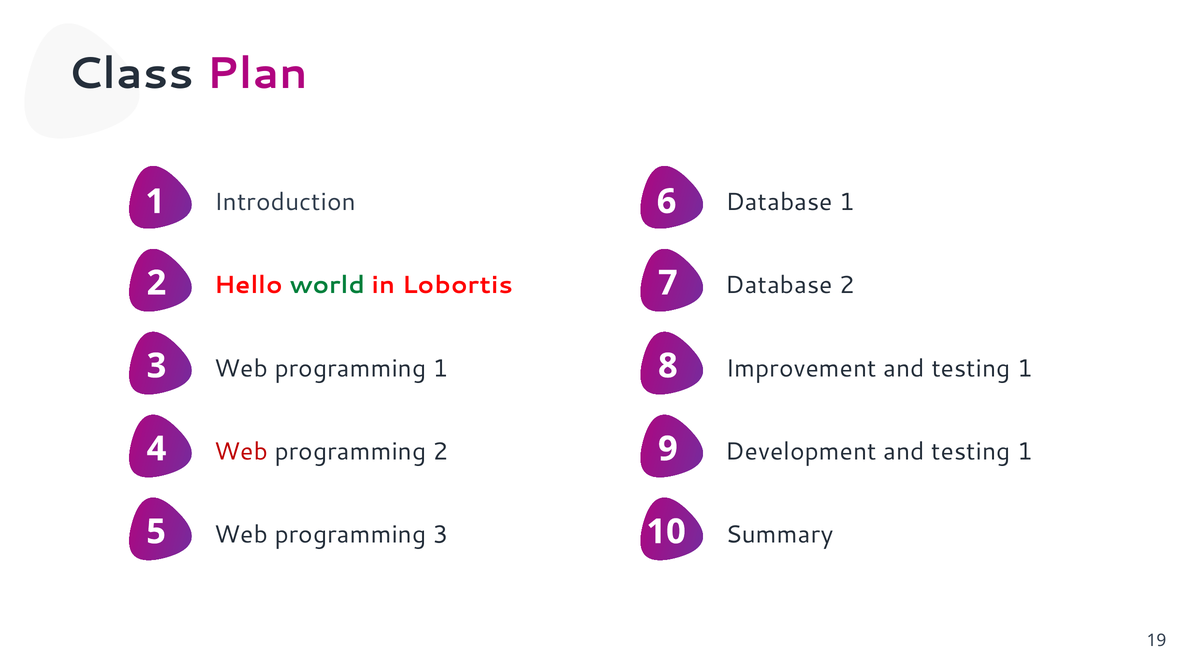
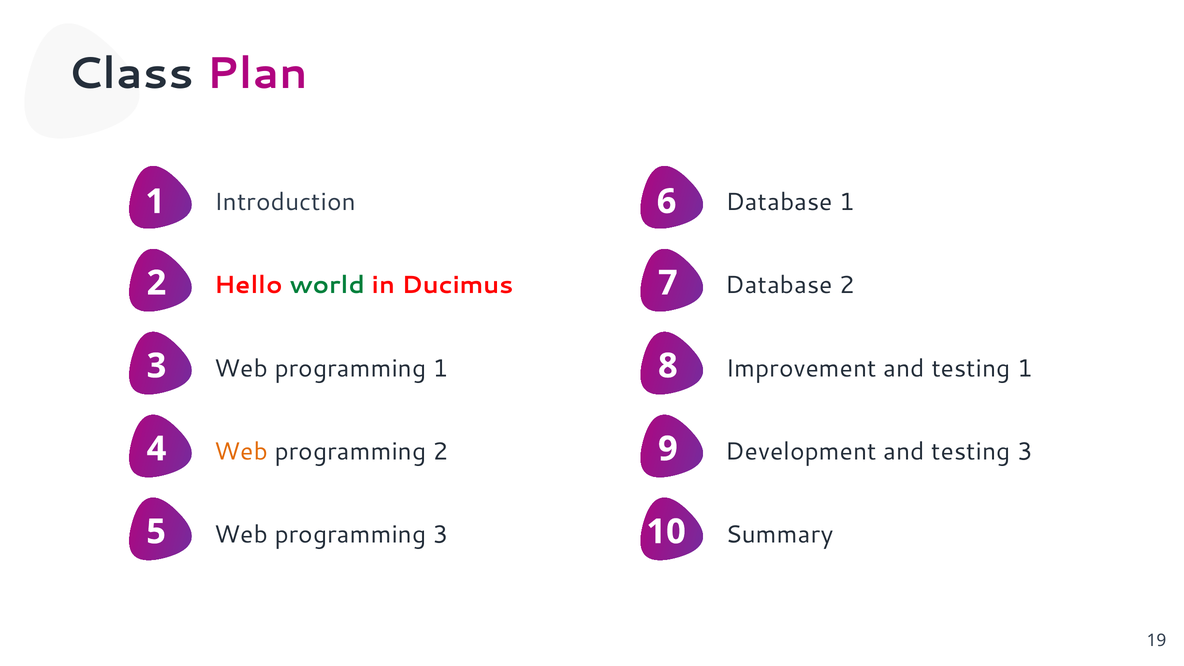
Lobortis: Lobortis -> Ducimus (458, 285)
Web colour: red -> orange (241, 452)
1: 1 -> 3 (1025, 452)
